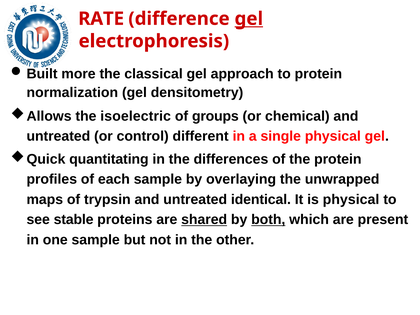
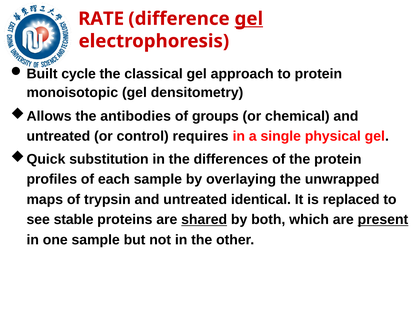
more: more -> cycle (79, 74)
normalization: normalization -> monoisotopic (72, 92)
isoelectric: isoelectric -> antibodies (136, 116)
different: different -> requires (201, 136)
quantitating: quantitating -> substitution (109, 159)
is physical: physical -> replaced (351, 199)
both underline: present -> none (268, 220)
present underline: none -> present (383, 220)
